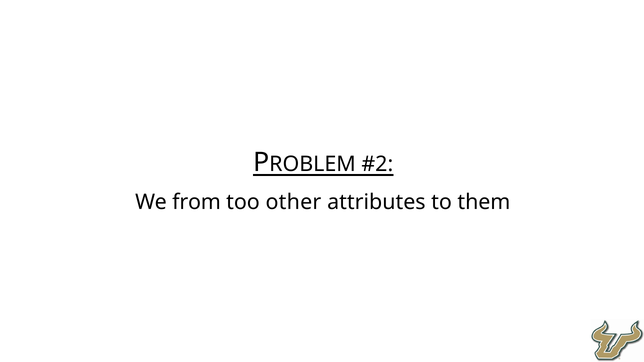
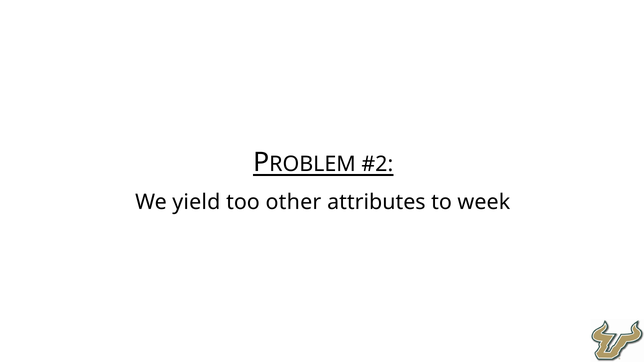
from: from -> yield (196, 203)
them: them -> week (484, 203)
